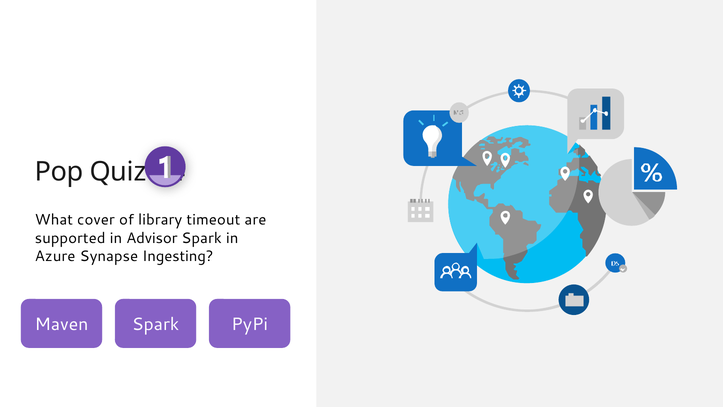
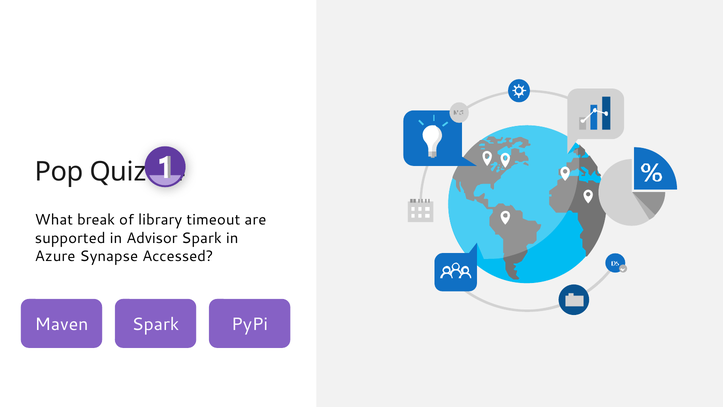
cover: cover -> break (96, 220)
Ingesting: Ingesting -> Accessed (178, 256)
